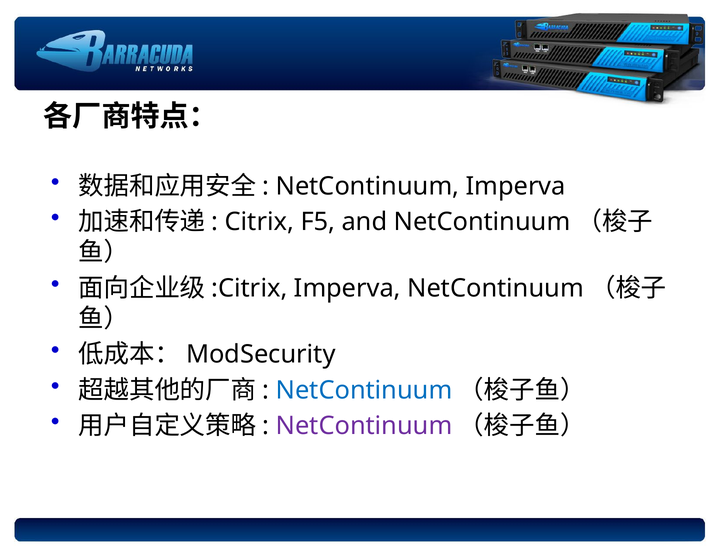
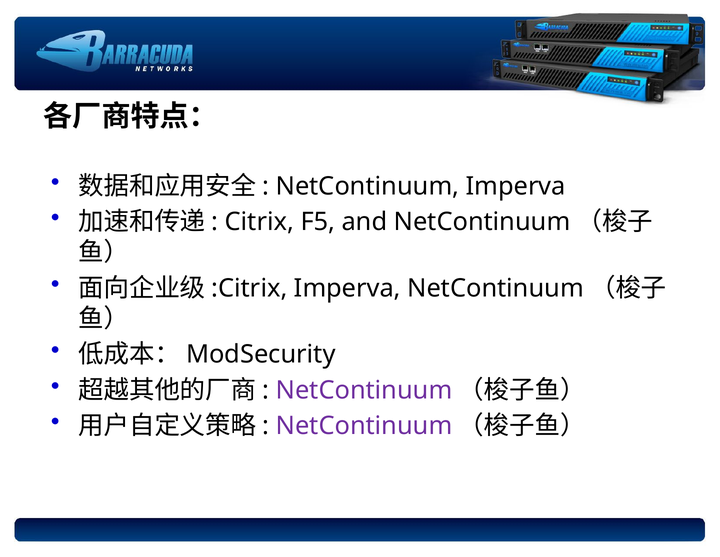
NetContinuum colour: blue -> purple (364, 390)
